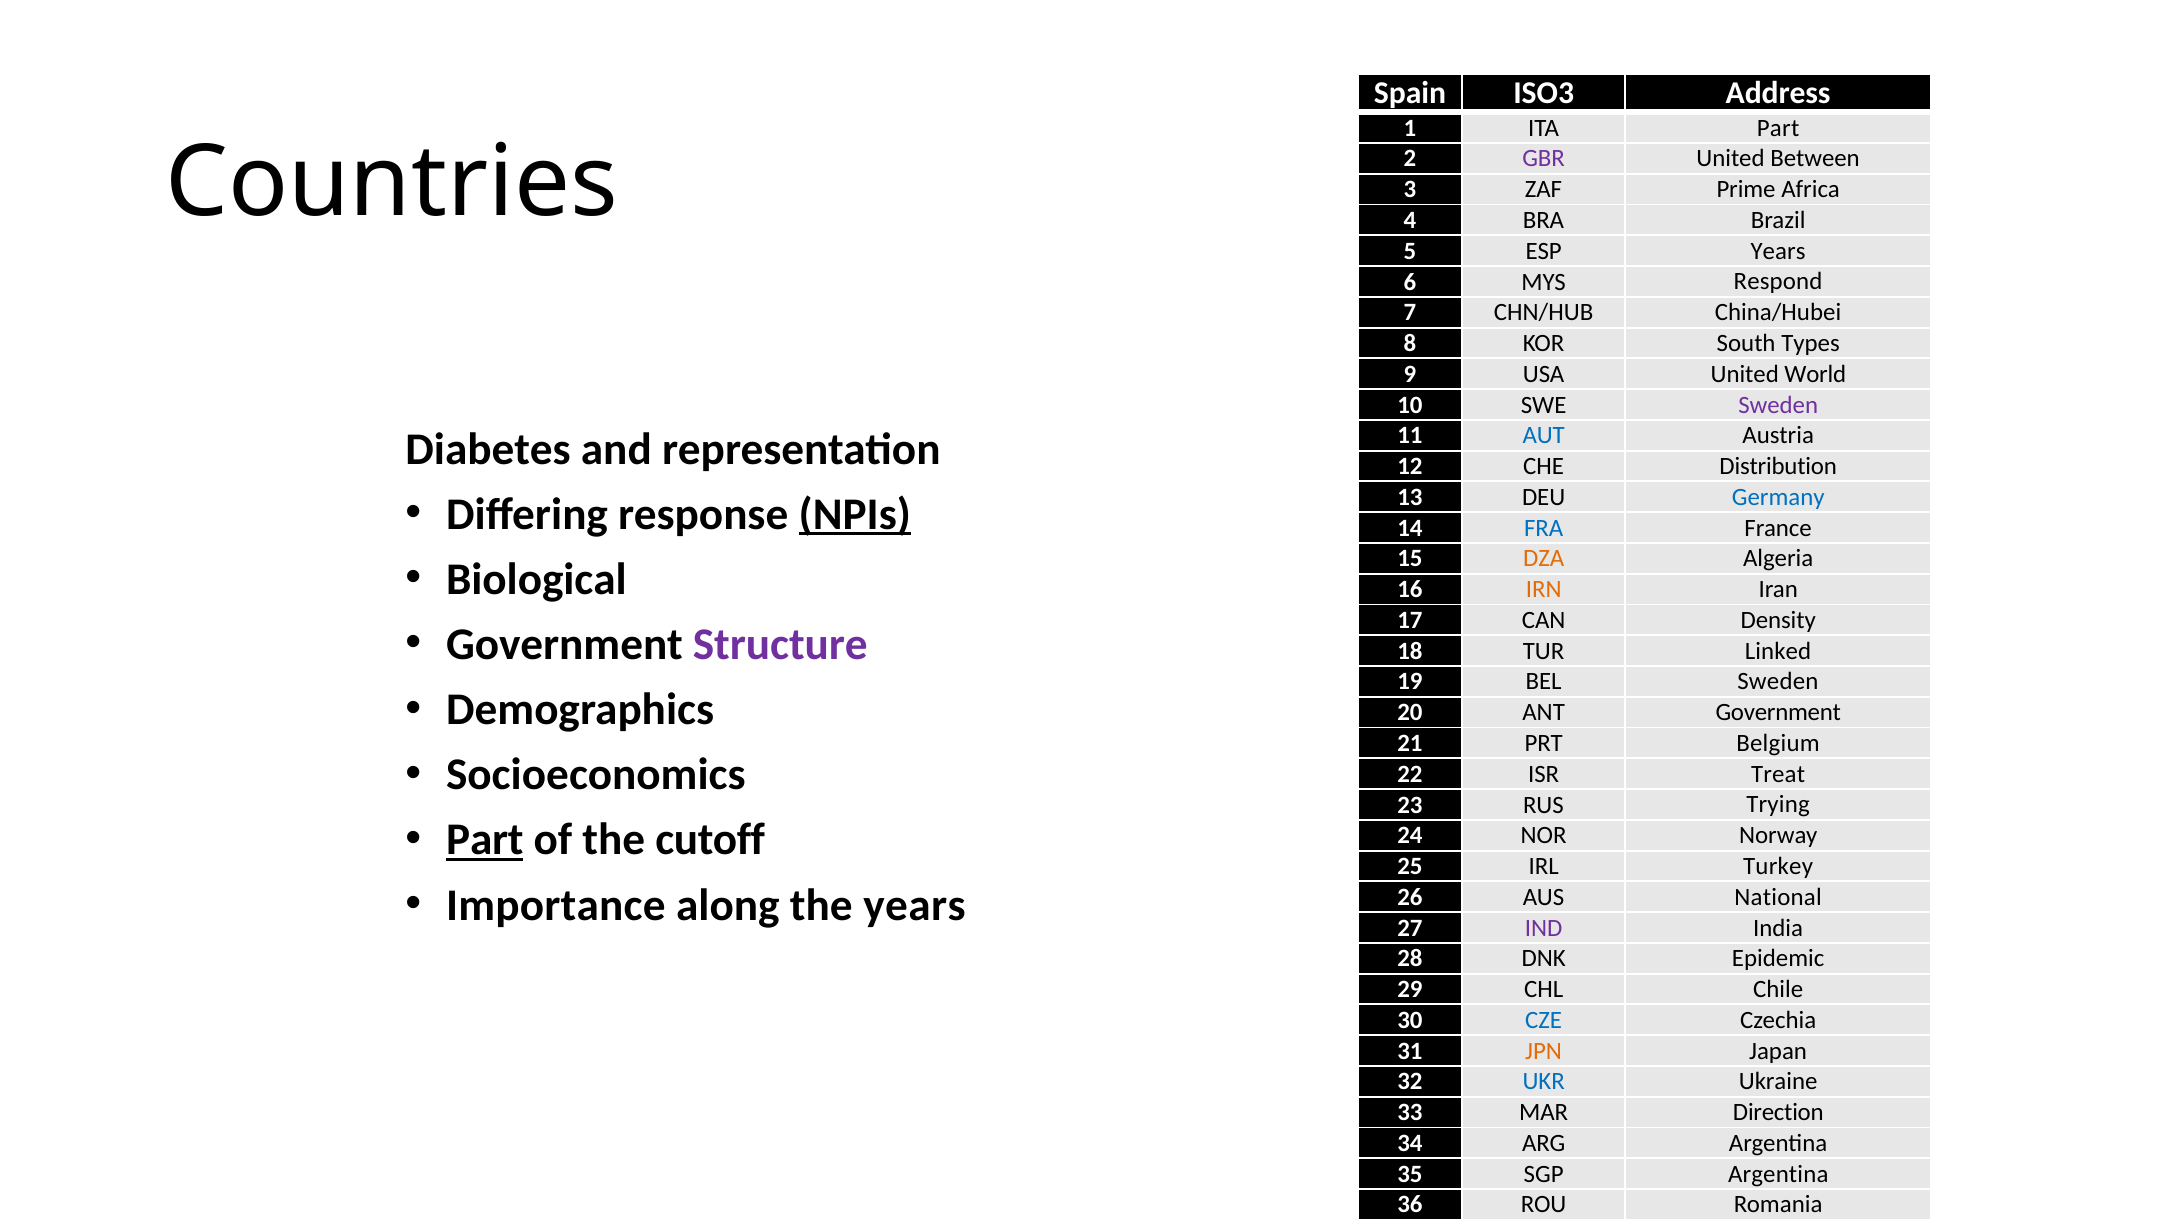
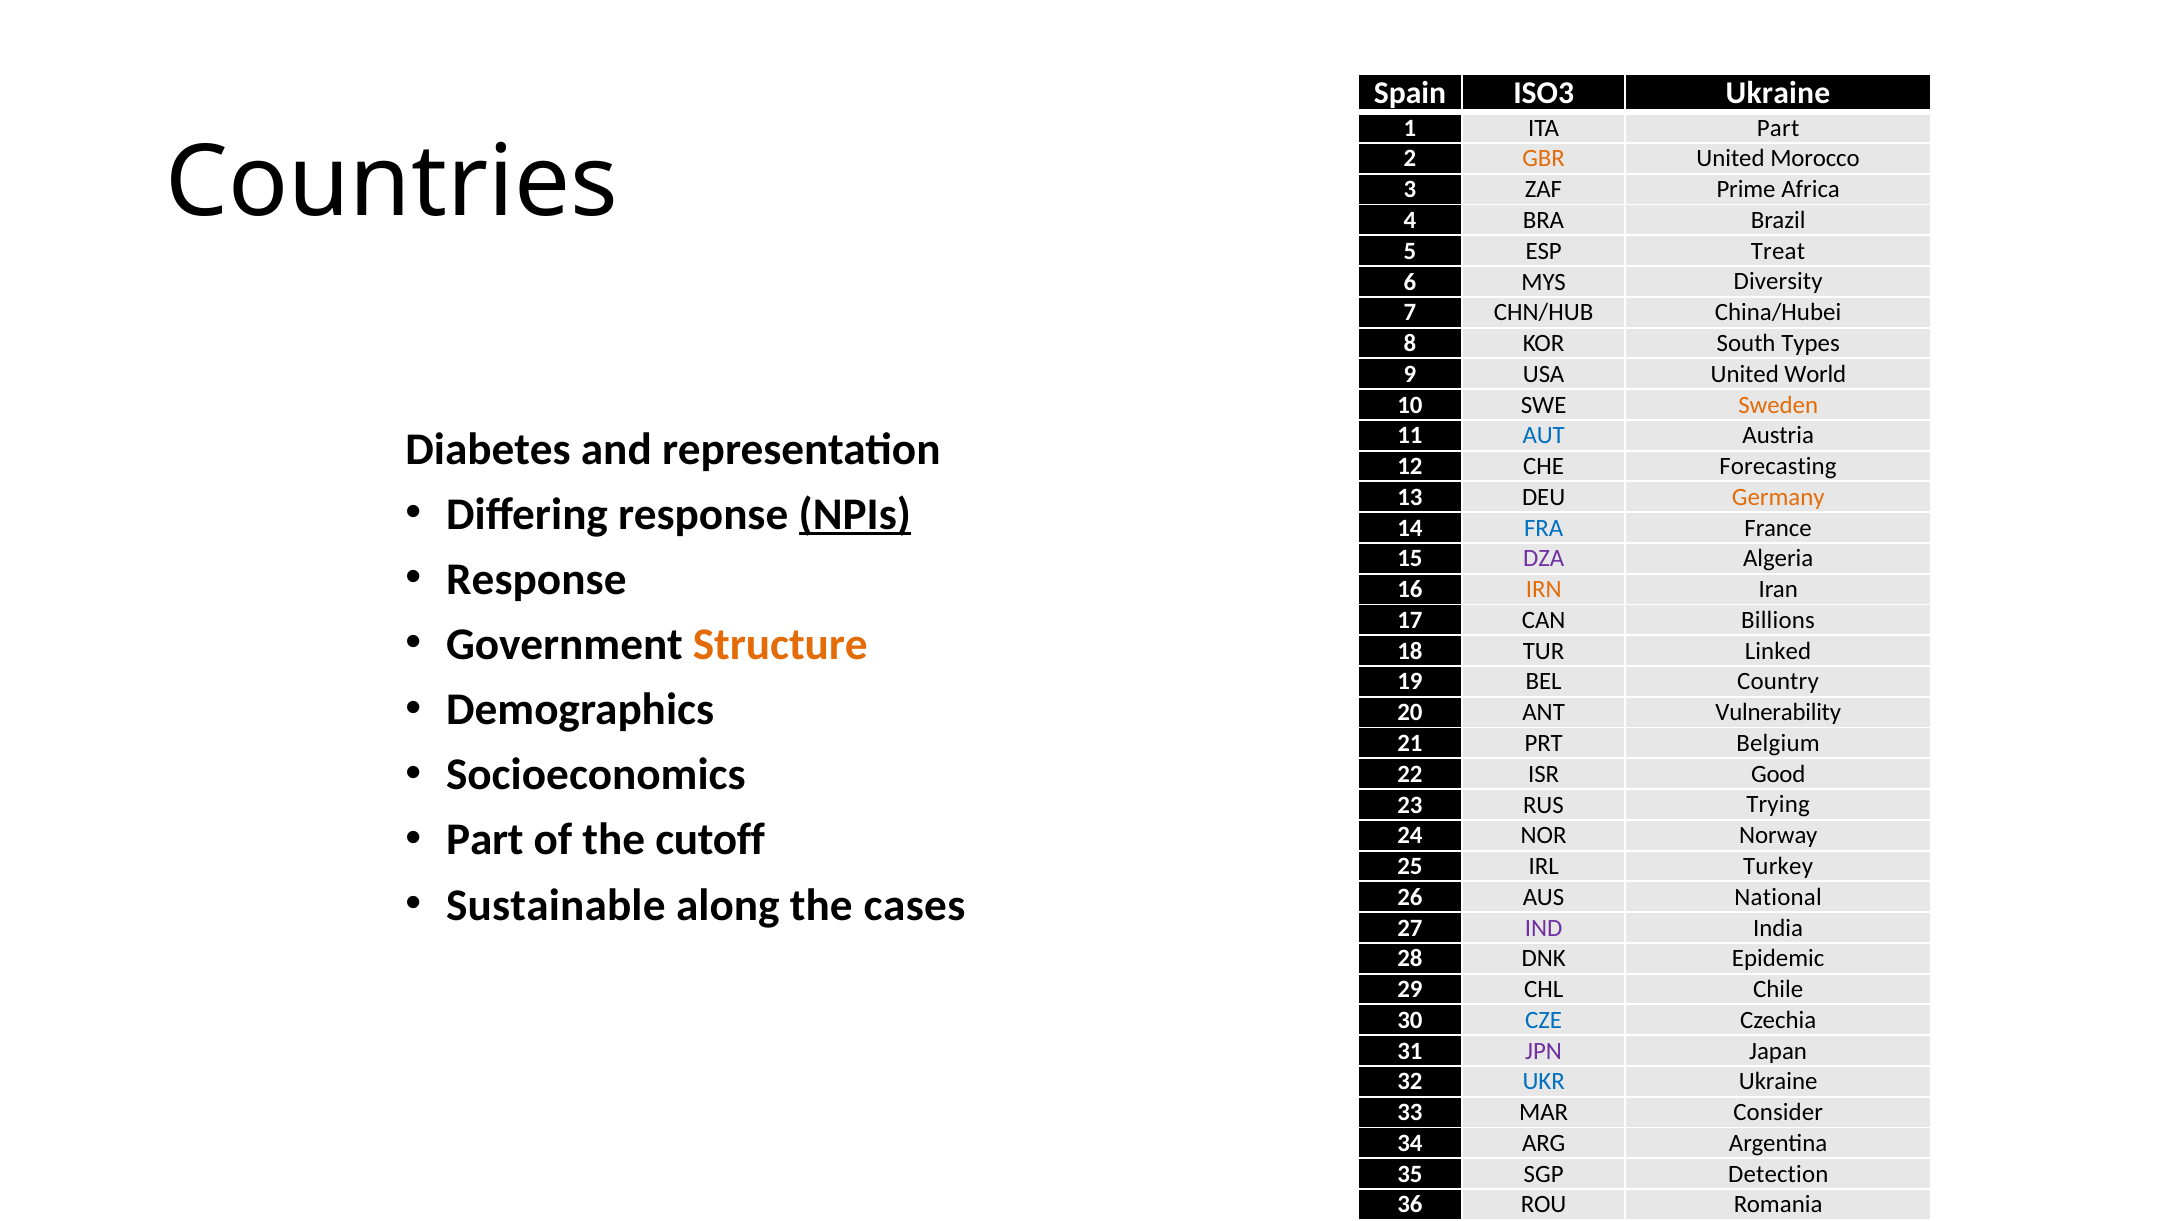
ISO3 Address: Address -> Ukraine (1778, 93)
GBR colour: purple -> orange (1544, 159)
Between: Between -> Morocco (1815, 159)
ESP Years: Years -> Treat (1778, 251)
Respond: Respond -> Diversity (1778, 282)
Sweden colour: purple -> orange (1778, 405)
Distribution: Distribution -> Forecasting (1778, 466)
Germany colour: blue -> orange (1778, 497)
DZA colour: orange -> purple (1544, 559)
Biological: Biological -> Response (536, 580)
Density: Density -> Billions (1778, 620)
Structure colour: purple -> orange (780, 645)
BEL Sweden: Sweden -> Country (1778, 682)
ANT Government: Government -> Vulnerability (1778, 713)
Treat: Treat -> Good (1778, 774)
Part underline: present -> none (485, 840)
Importance: Importance -> Sustainable (556, 905)
the years: years -> cases (915, 905)
JPN colour: orange -> purple (1544, 1051)
Direction: Direction -> Consider (1778, 1113)
SGP Argentina: Argentina -> Detection (1778, 1174)
